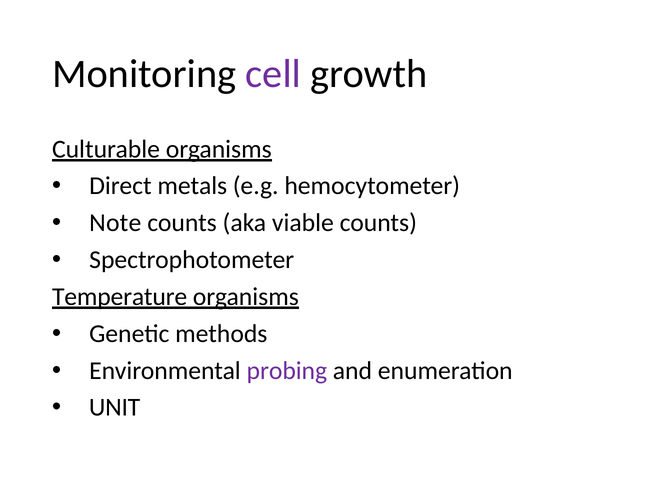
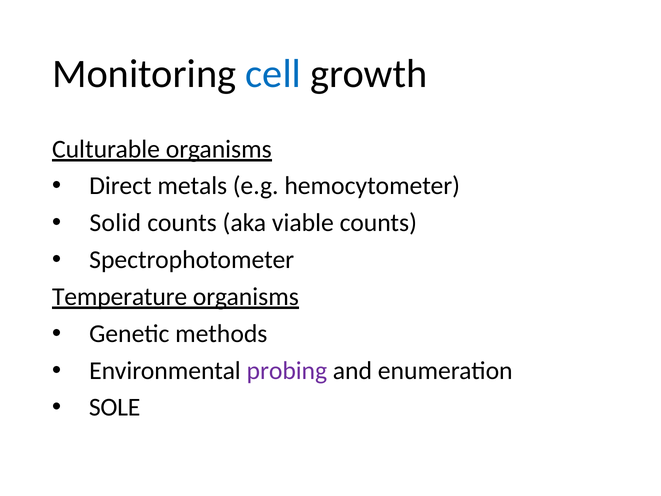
cell colour: purple -> blue (273, 74)
Note: Note -> Solid (115, 223)
UNIT: UNIT -> SOLE (115, 407)
